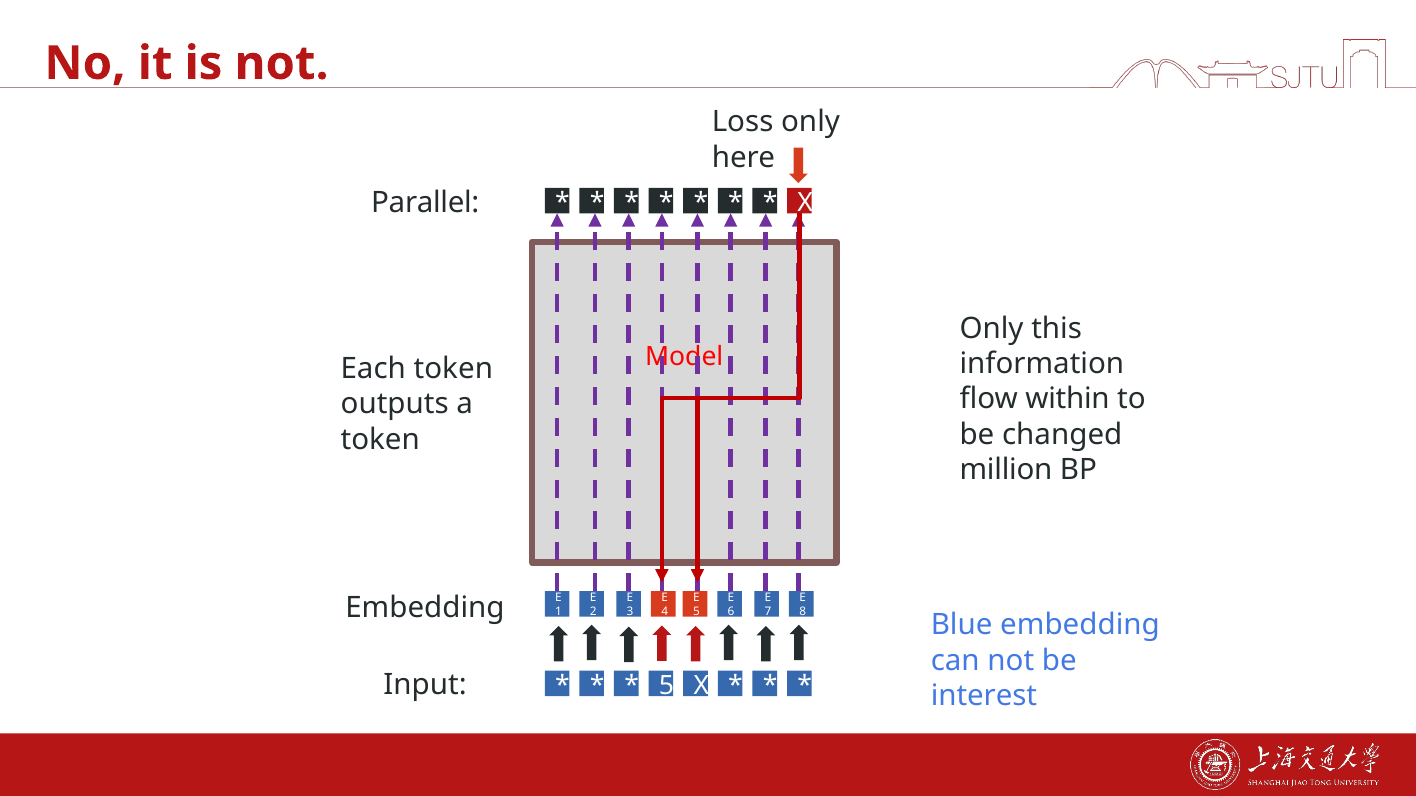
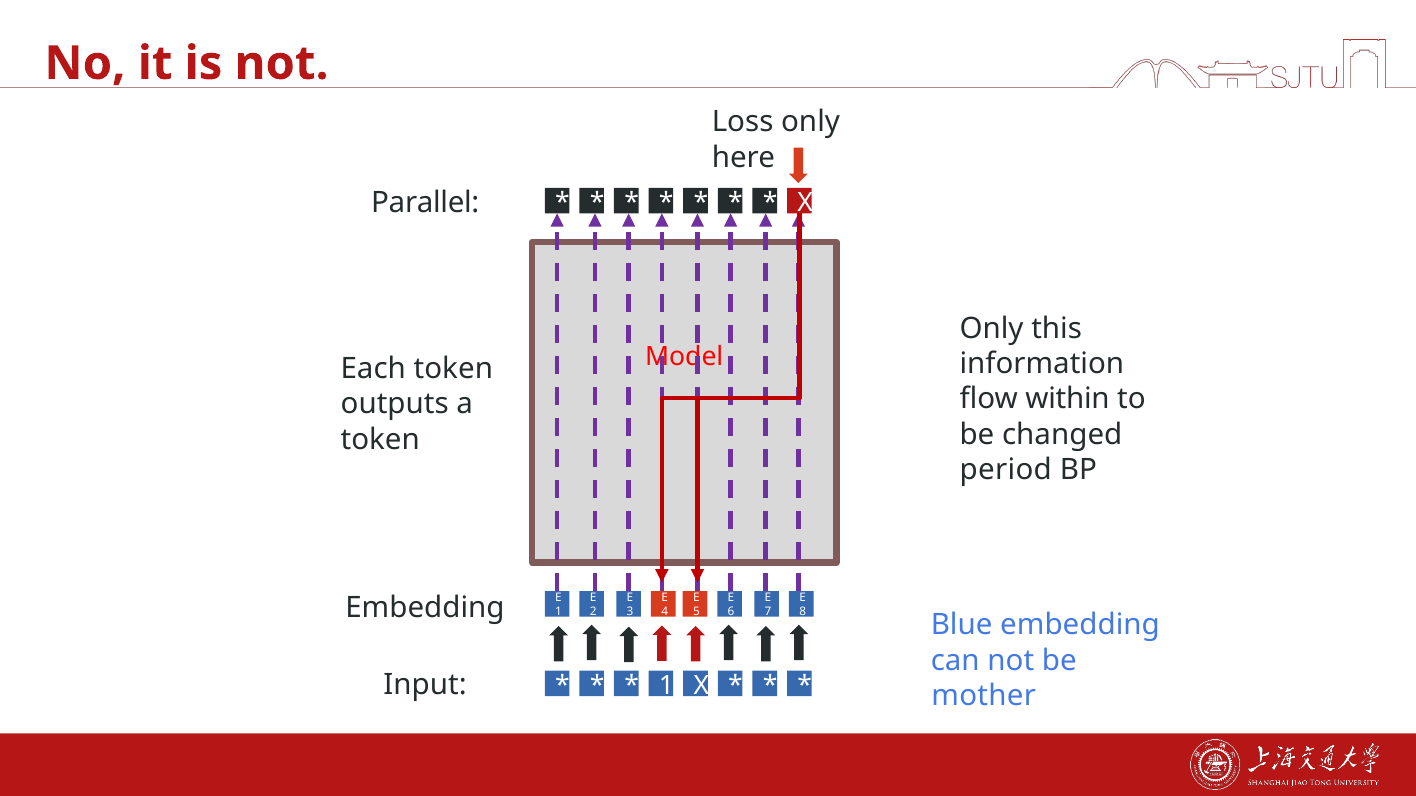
million: million -> period (1006, 470)
5: 5 -> 1 (667, 686)
interest: interest -> mother (984, 696)
